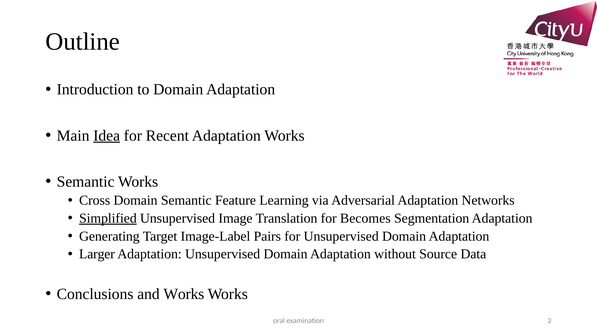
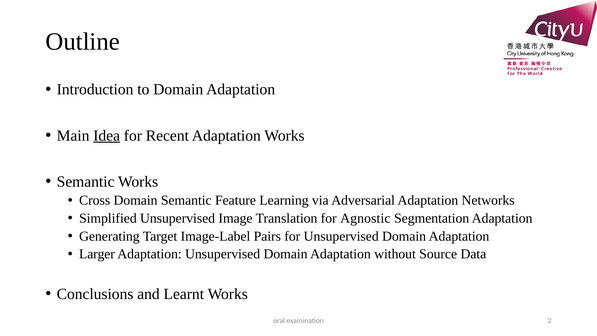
Simplified underline: present -> none (108, 218)
Becomes: Becomes -> Agnostic (365, 218)
and Works: Works -> Learnt (184, 294)
